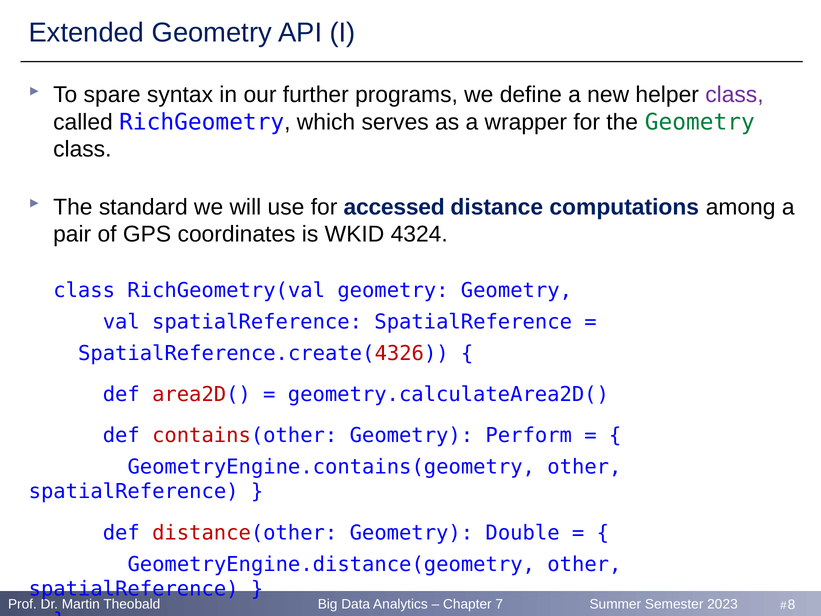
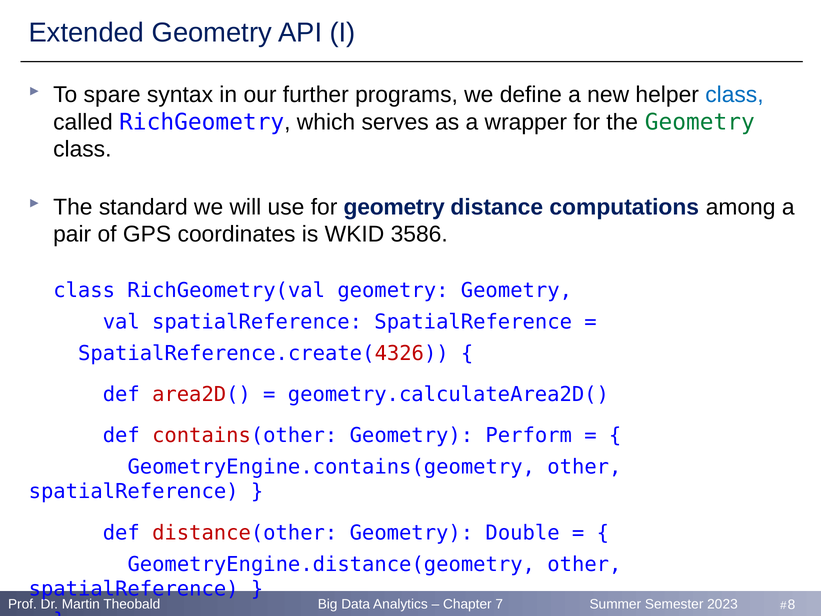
class colour: purple -> blue (734, 95)
for accessed: accessed -> geometry (394, 207)
4324: 4324 -> 3586 (419, 234)
